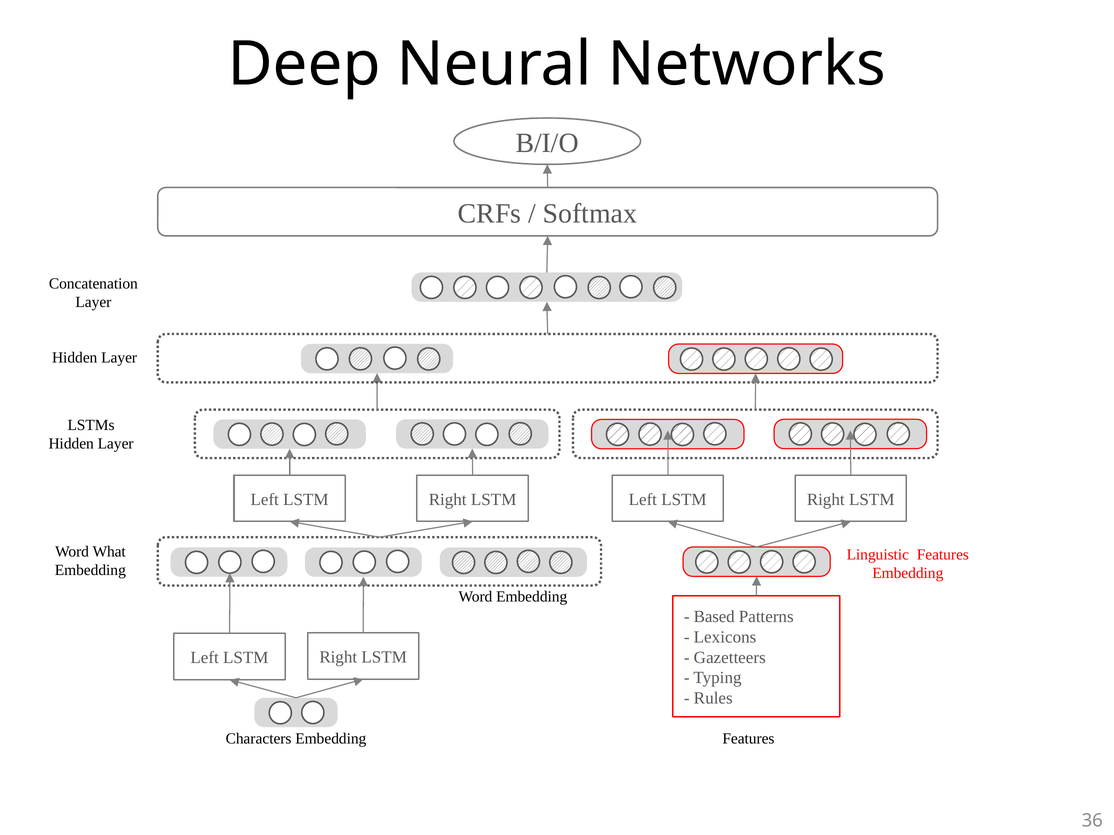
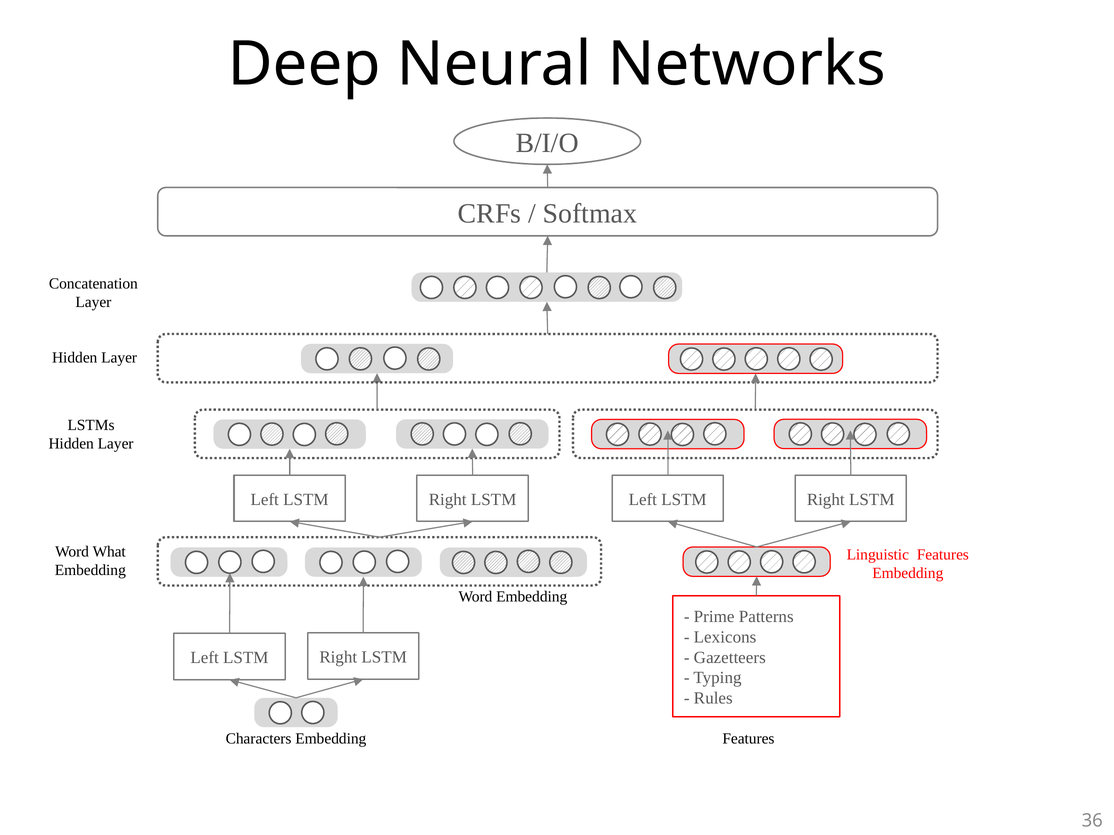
Based: Based -> Prime (714, 617)
